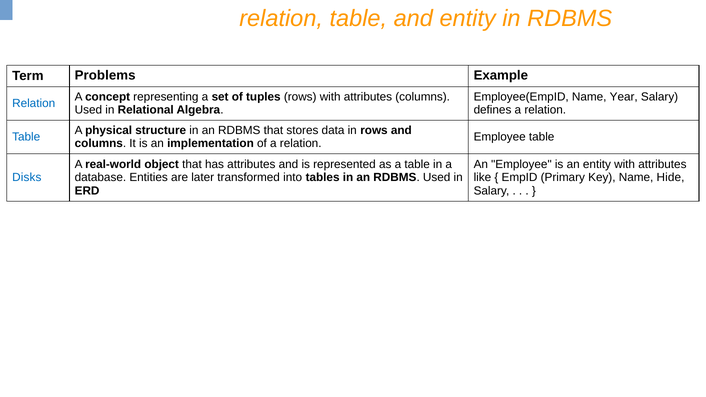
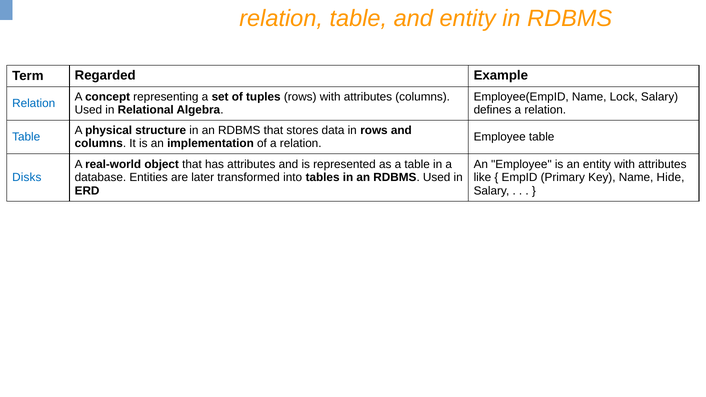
Problems: Problems -> Regarded (105, 75)
Year: Year -> Lock (624, 97)
